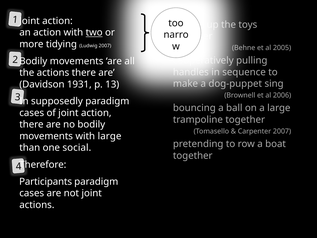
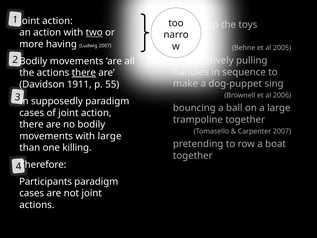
more tidying: tidying -> having (61, 44)
there underline: none -> present (84, 73)
1931: 1931 -> 1911 (79, 84)
13: 13 -> 55 (112, 84)
social: social -> killing (77, 148)
